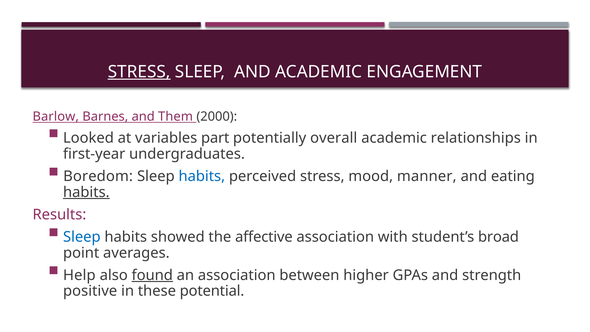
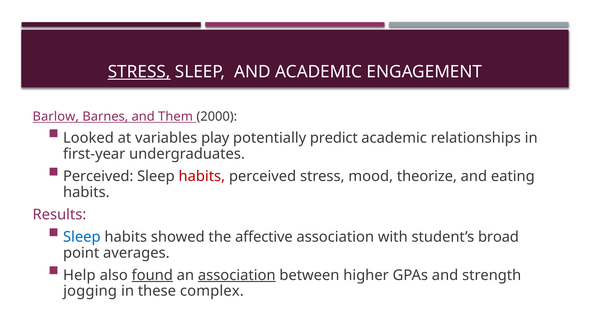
part: part -> play (215, 138)
overall: overall -> predict (334, 138)
Boredom: Boredom -> Perceived (98, 176)
habits colour: blue -> red (202, 176)
manner: manner -> theorize (427, 176)
habits underline: present -> none (86, 192)
association underline: none -> present (237, 275)
positive: positive -> jogging (90, 291)
potential: potential -> complex (212, 291)
